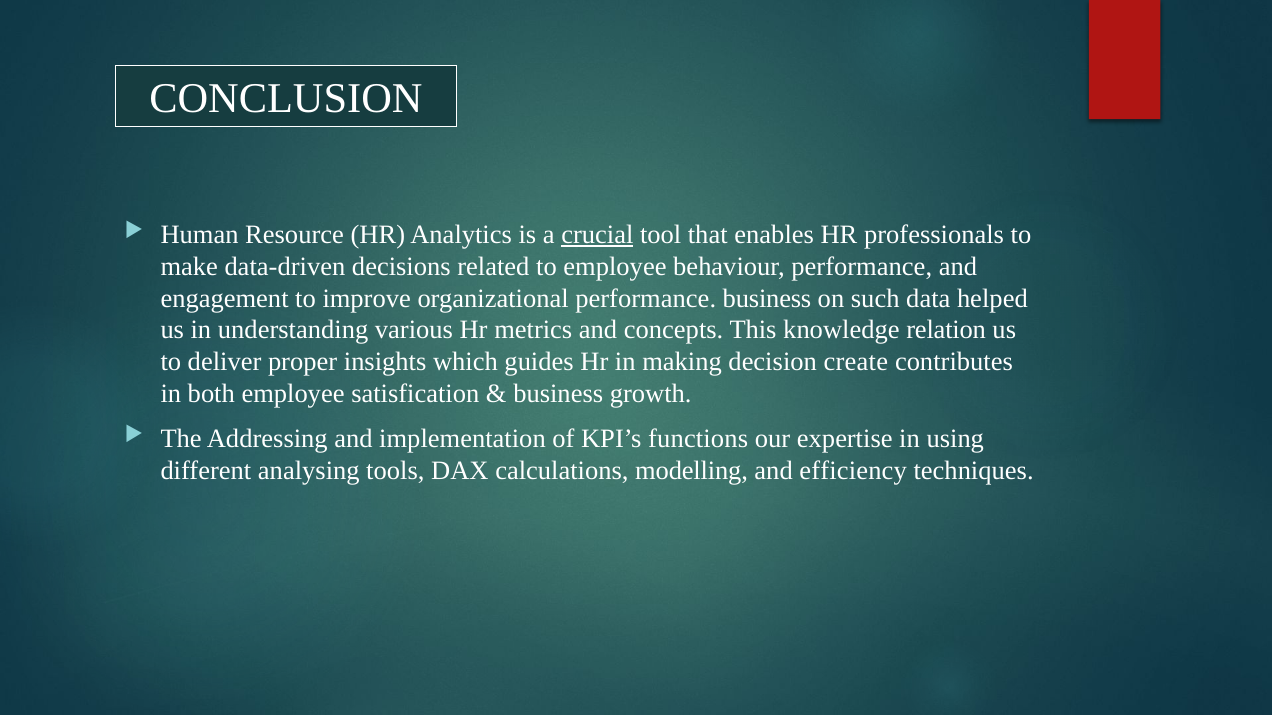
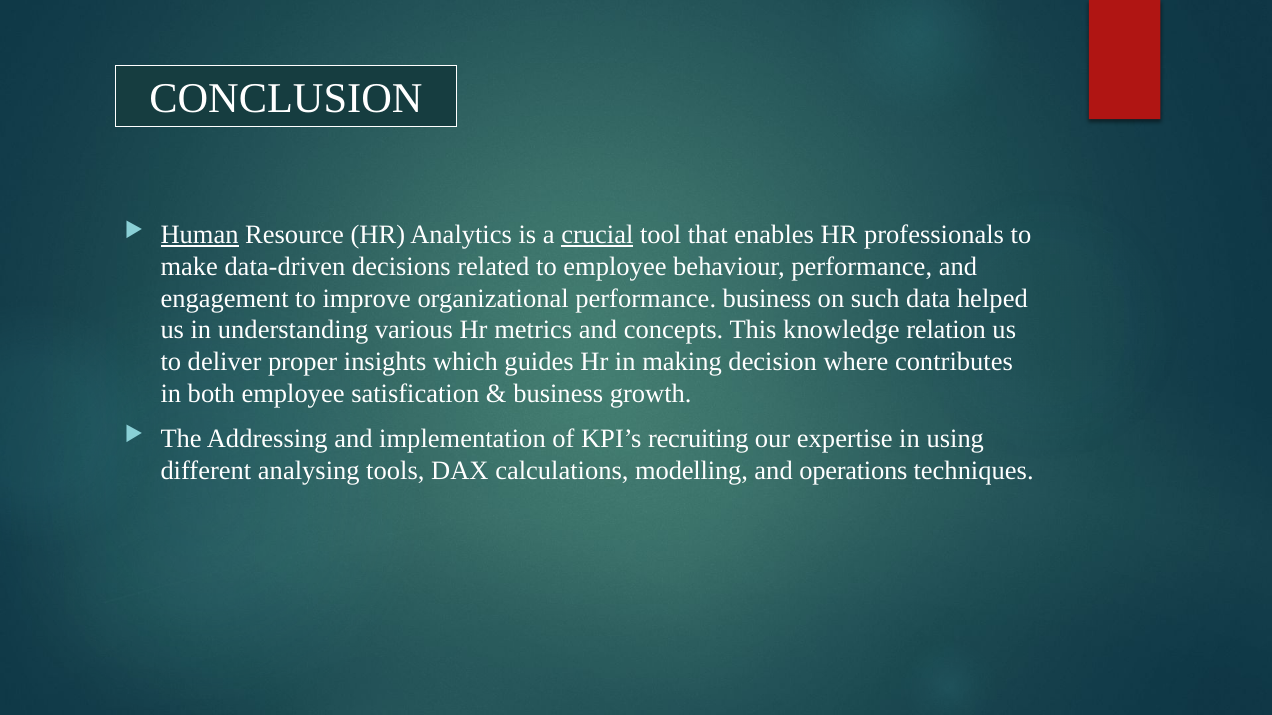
Human underline: none -> present (200, 235)
create: create -> where (856, 362)
functions: functions -> recruiting (698, 439)
efficiency: efficiency -> operations (853, 471)
